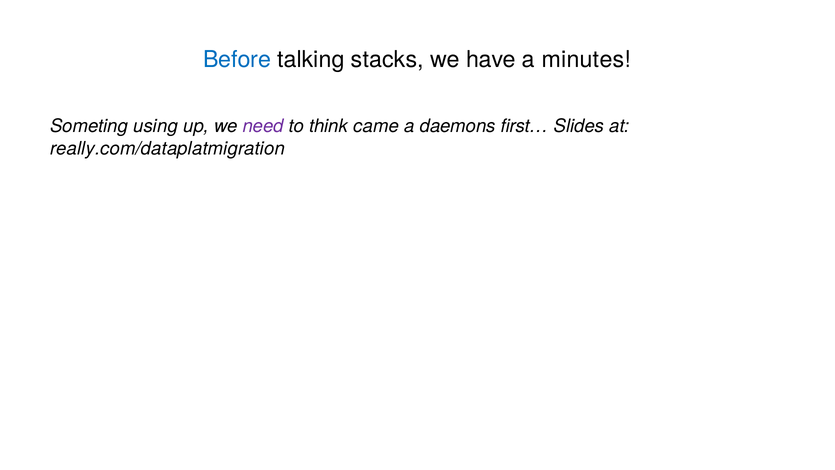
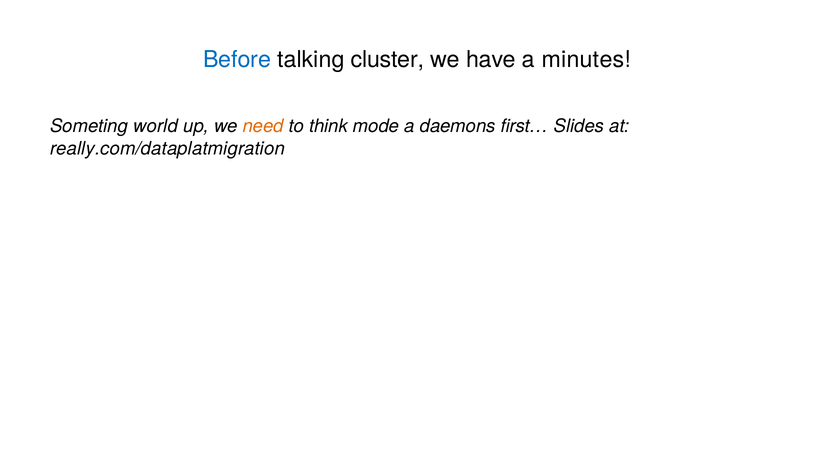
stacks: stacks -> cluster (388, 60)
using: using -> world (156, 126)
need colour: purple -> orange (263, 126)
came: came -> mode (376, 126)
